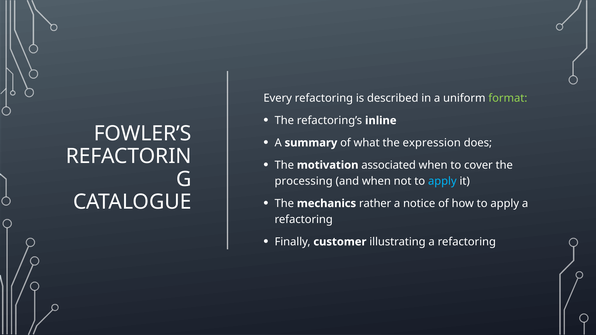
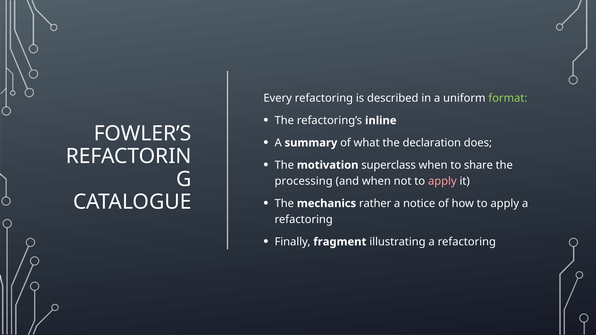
expression: expression -> declaration (432, 143)
associated: associated -> superclass (389, 165)
cover: cover -> share (478, 165)
apply colour: light blue -> pink (442, 181)
customer: customer -> fragment (340, 242)
